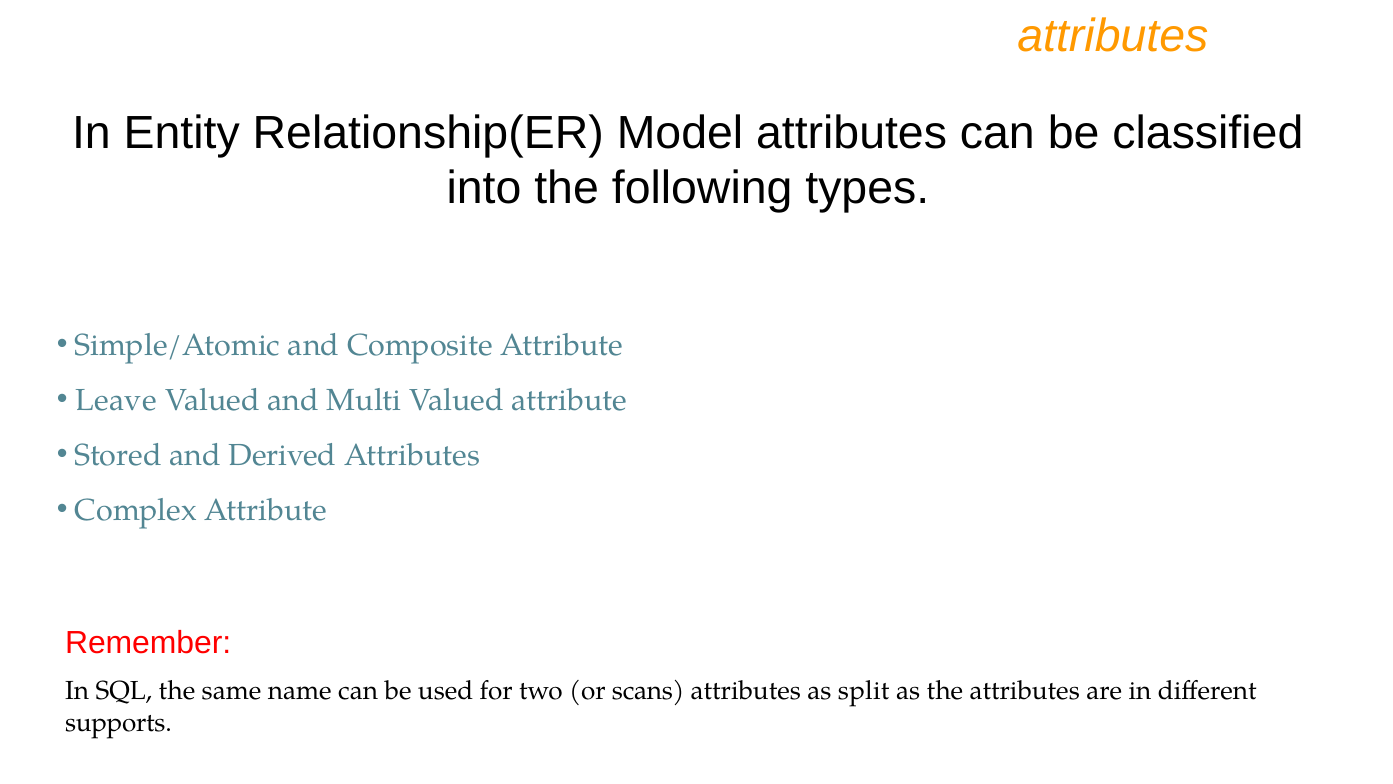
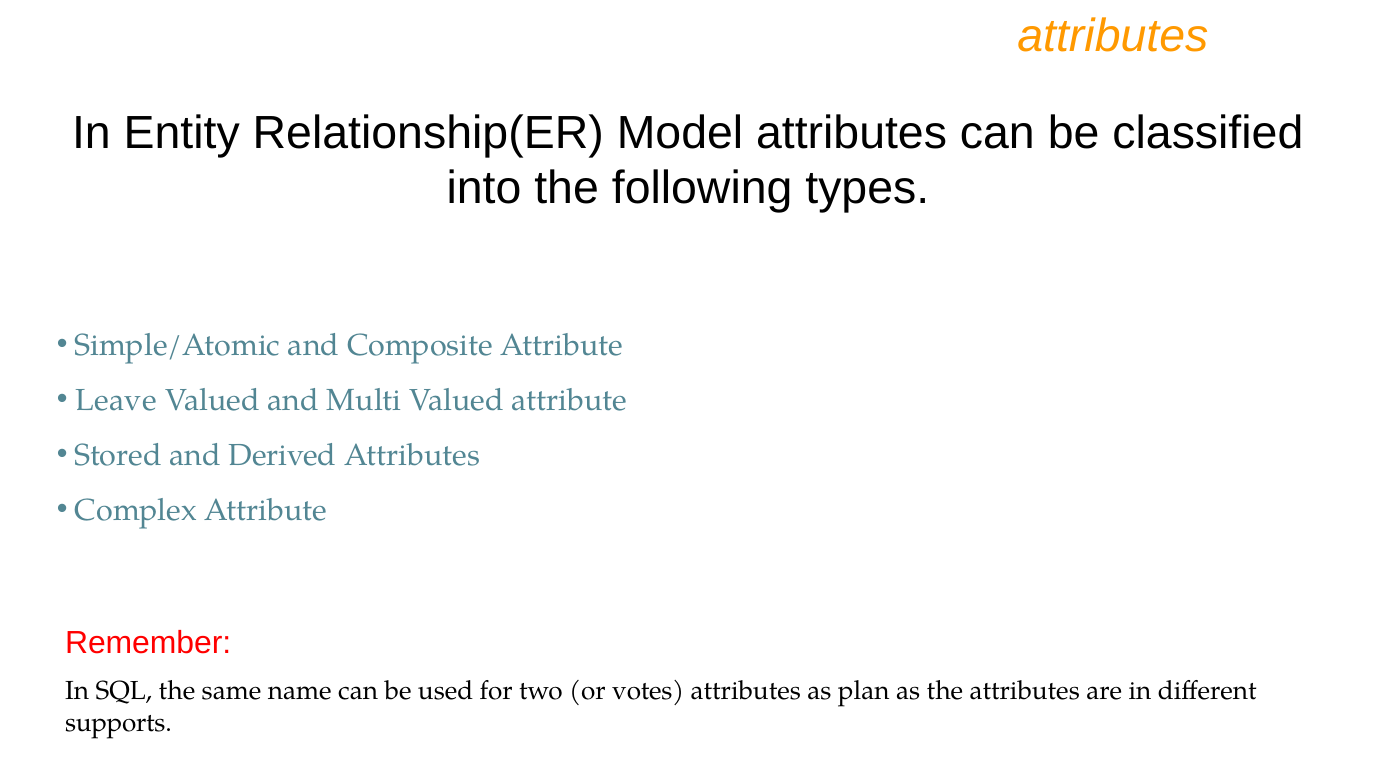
scans: scans -> votes (648, 691)
split: split -> plan (864, 691)
